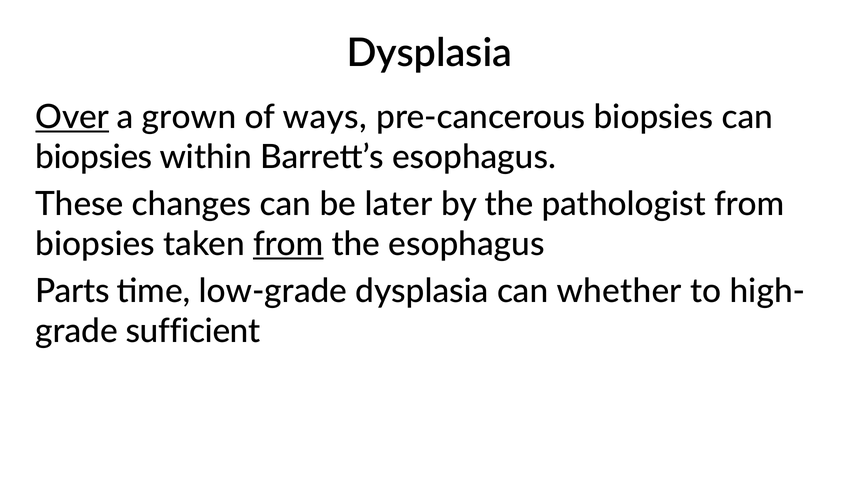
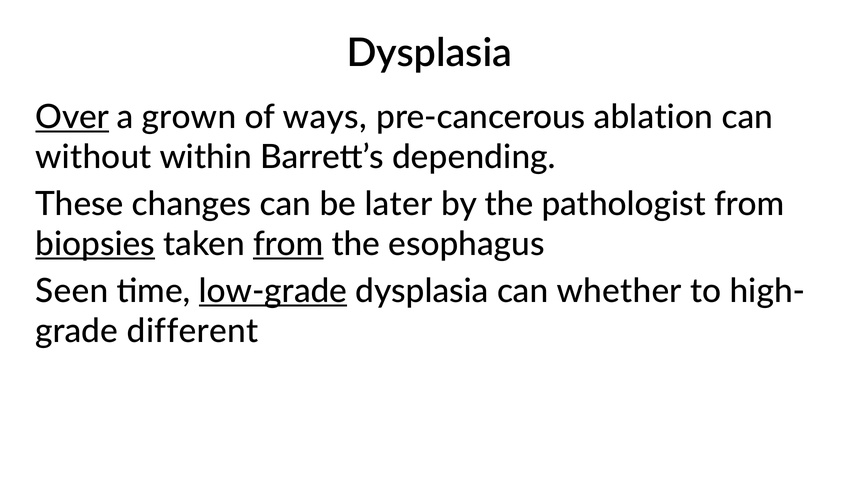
pre-cancerous biopsies: biopsies -> ablation (653, 117)
biopsies: biopsies -> without (94, 157)
Barrett’s esophagus: esophagus -> depending (474, 157)
biopsies underline: none -> present (95, 245)
Parts: Parts -> Seen (72, 291)
low-grade underline: none -> present (273, 291)
sufficient: sufficient -> different (193, 332)
